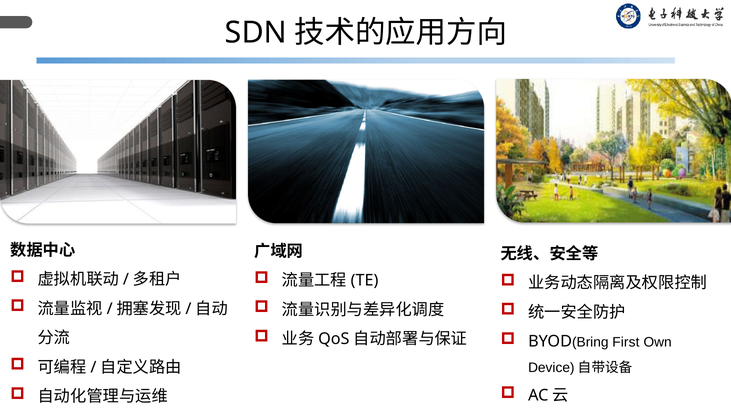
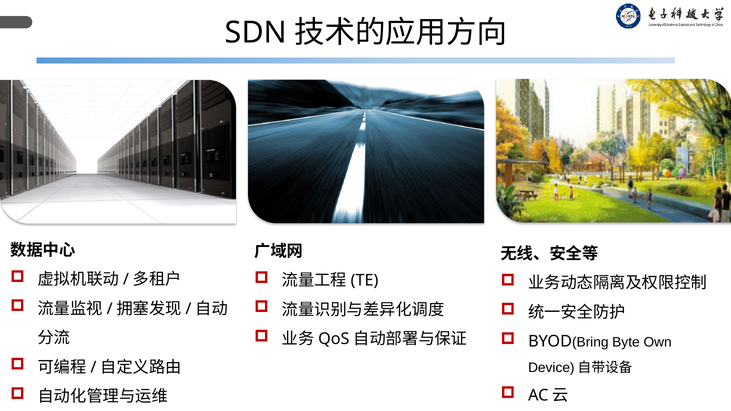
First: First -> Byte (626, 343)
